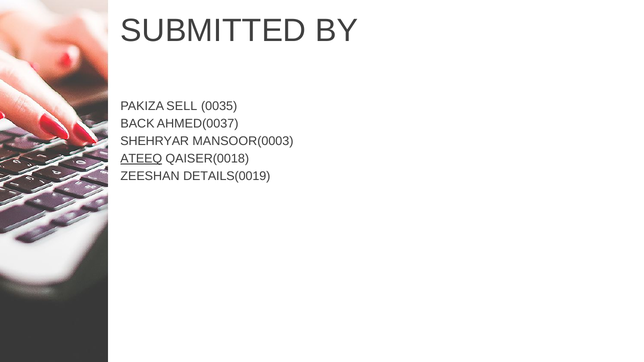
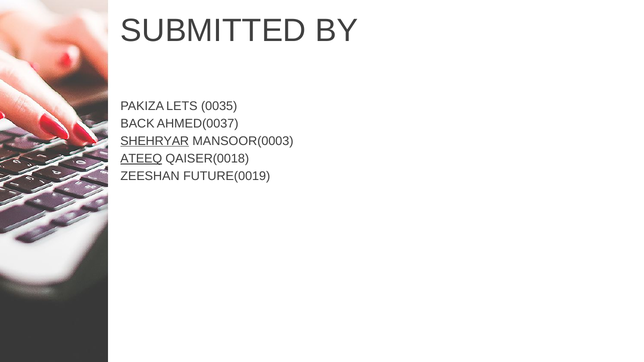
SELL: SELL -> LETS (182, 106)
SHEHRYAR underline: none -> present (155, 141)
DETAILS(0019: DETAILS(0019 -> FUTURE(0019 (227, 176)
